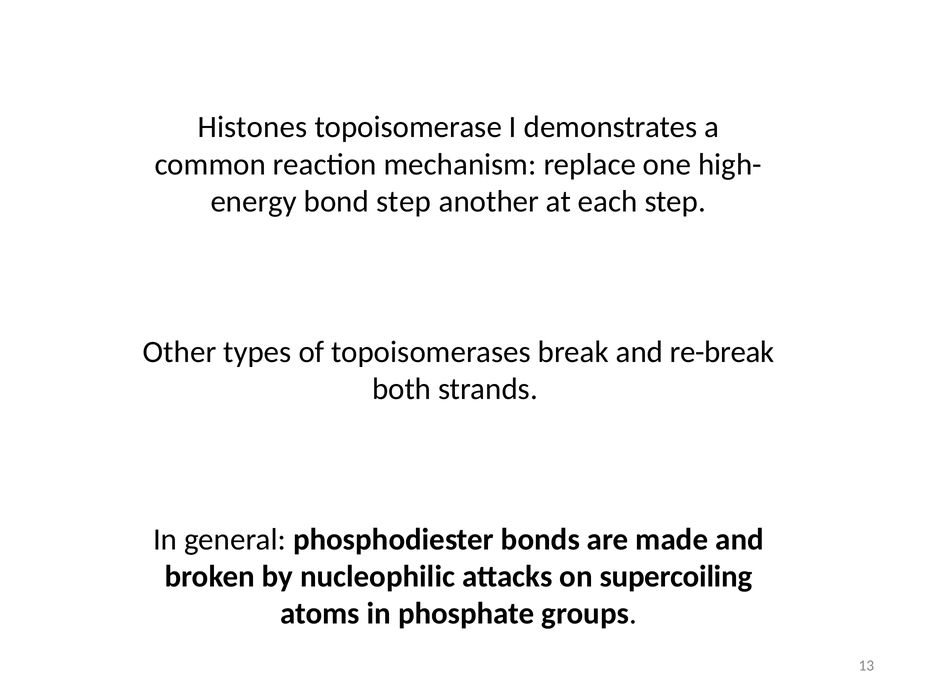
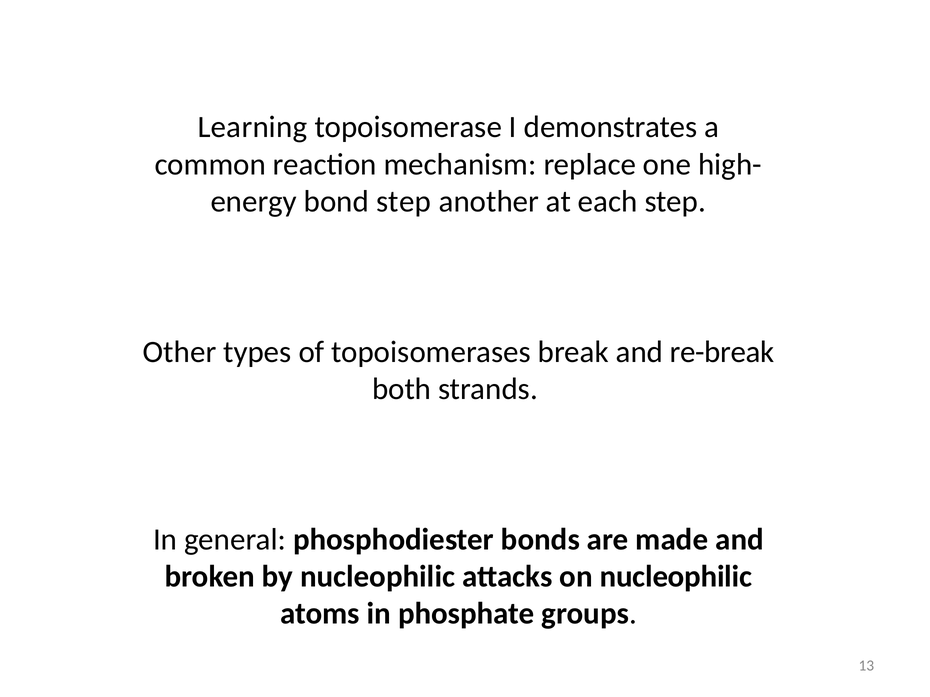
Histones: Histones -> Learning (252, 127)
on supercoiling: supercoiling -> nucleophilic (676, 577)
